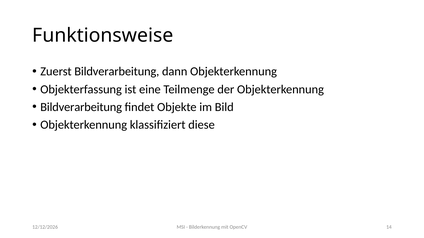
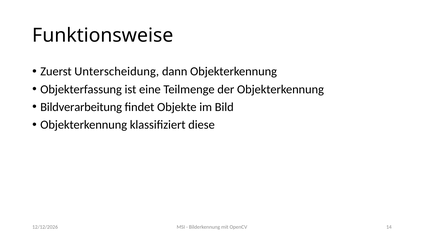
Zuerst Bildverarbeitung: Bildverarbeitung -> Unterscheidung (117, 72)
